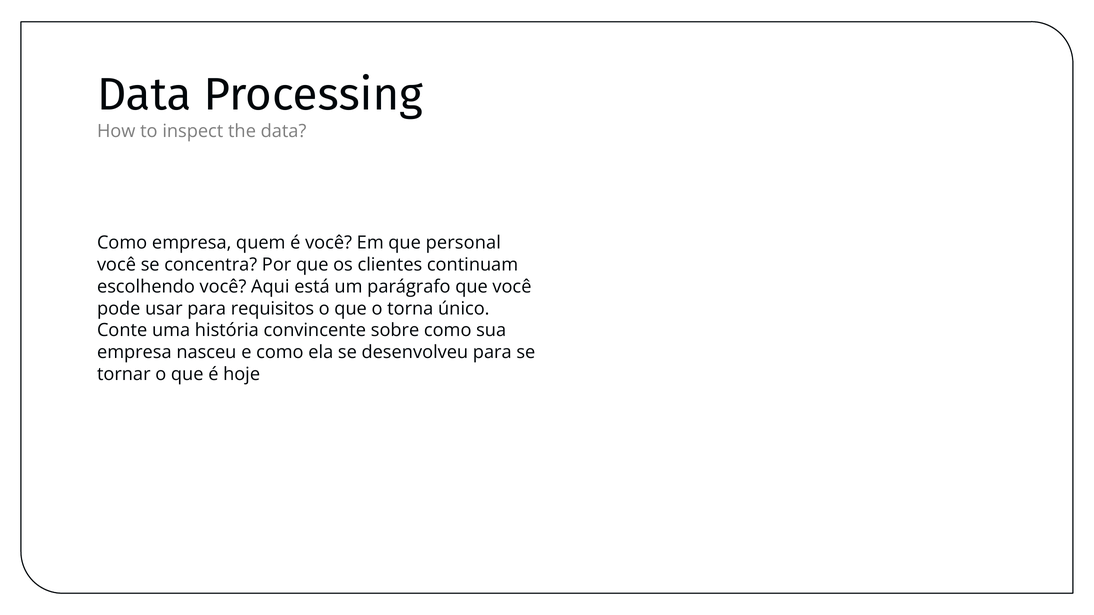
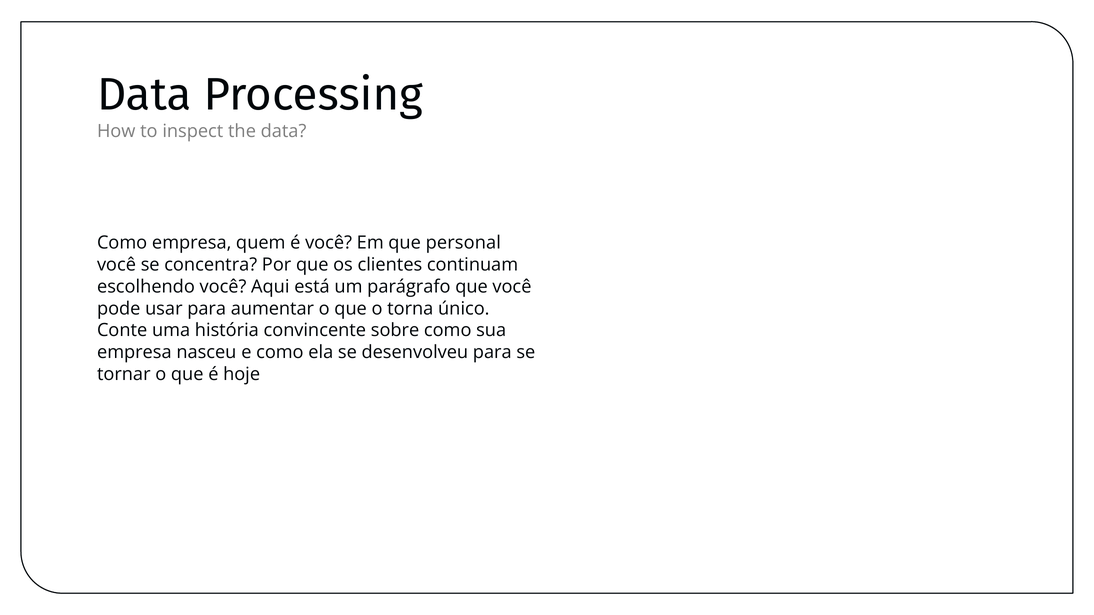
requisitos: requisitos -> aumentar (272, 309)
